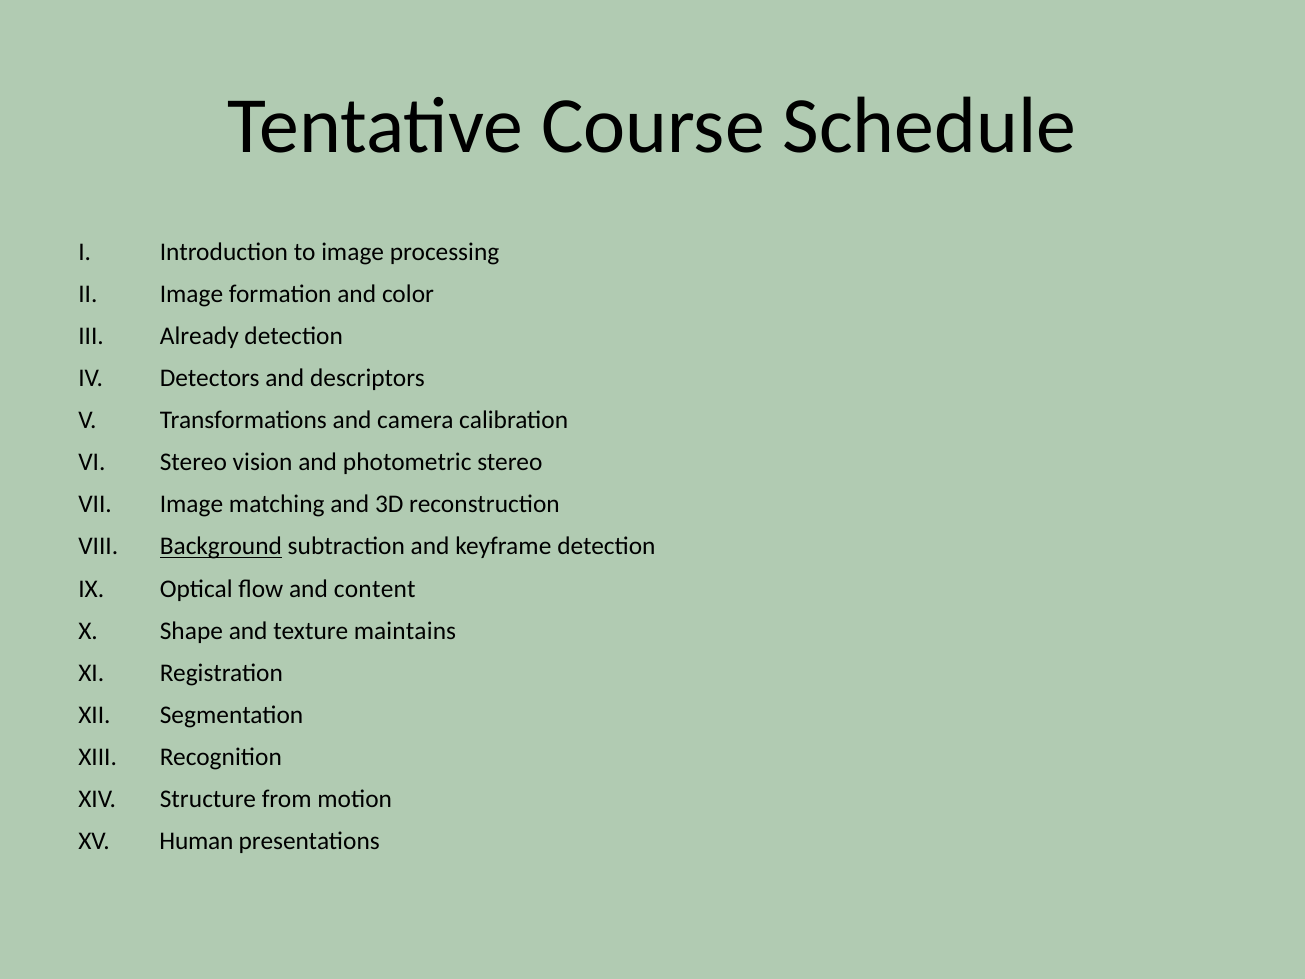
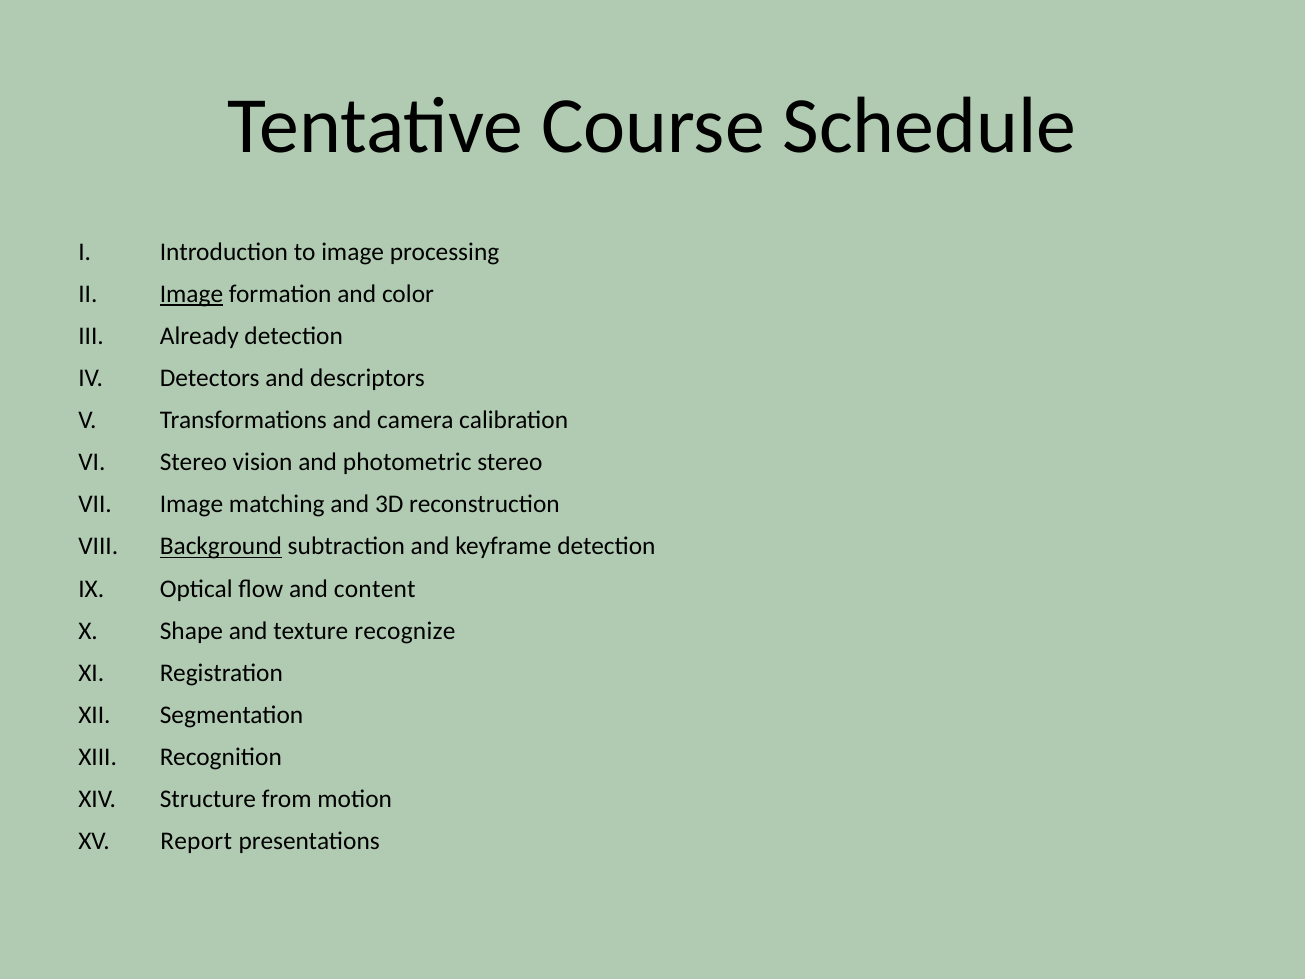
Image underline: none -> present (192, 294)
maintains: maintains -> recognize (405, 631)
Human: Human -> Report (196, 841)
